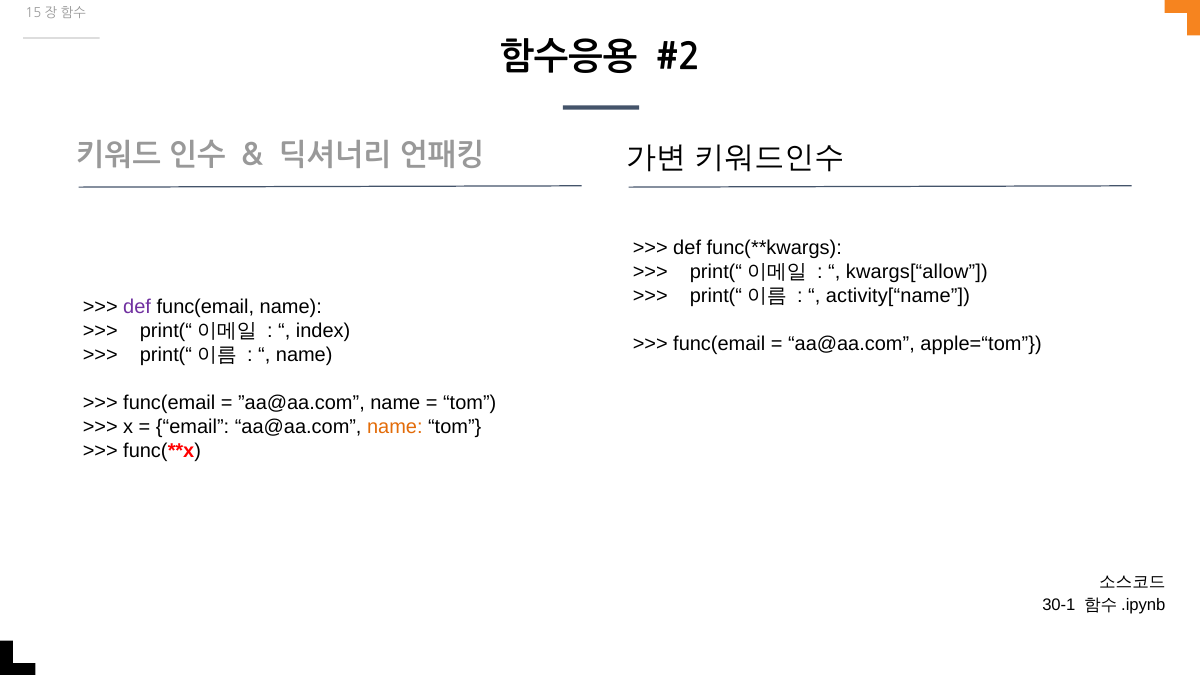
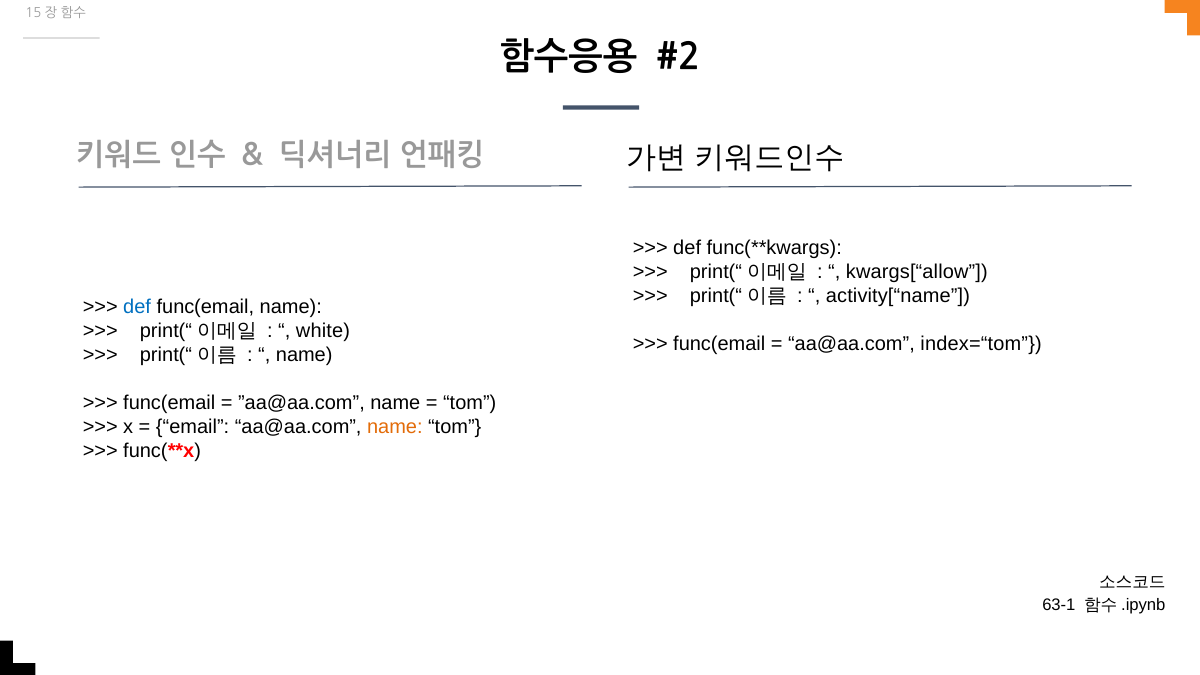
def colour: purple -> blue (137, 306)
index: index -> white (323, 330)
apple=“tom: apple=“tom -> index=“tom (981, 344)
30-1: 30-1 -> 63-1 (1059, 605)
